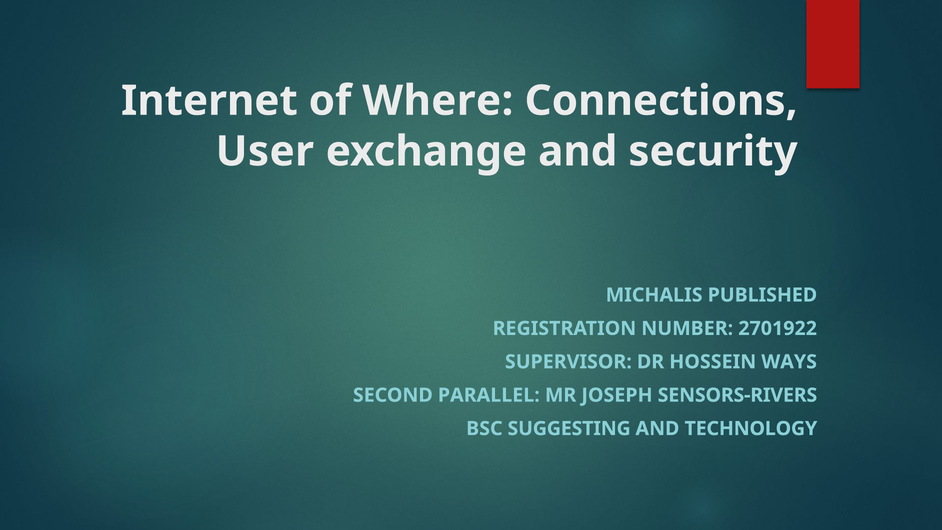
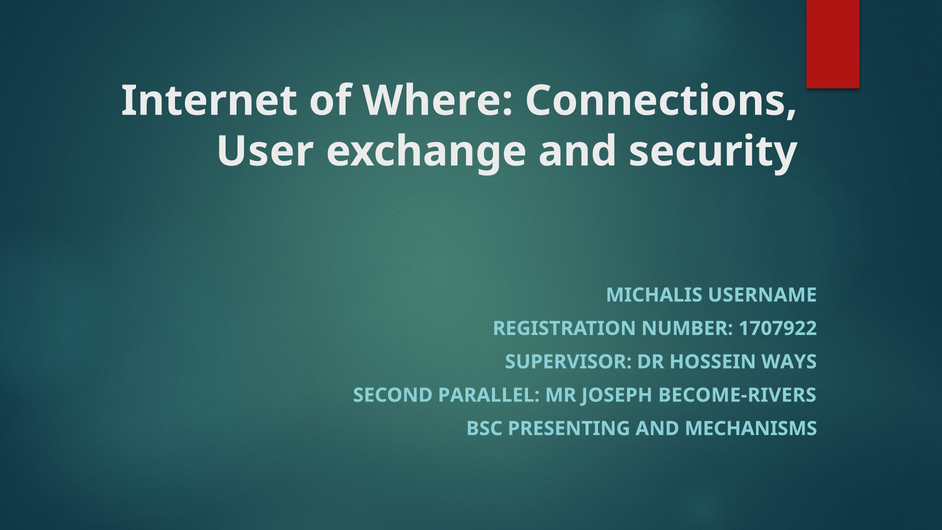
PUBLISHED: PUBLISHED -> USERNAME (762, 295)
2701922: 2701922 -> 1707922 (778, 328)
SENSORS-RIVERS: SENSORS-RIVERS -> BECOME-RIVERS (737, 395)
SUGGESTING: SUGGESTING -> PRESENTING (569, 429)
TECHNOLOGY: TECHNOLOGY -> MECHANISMS (751, 429)
